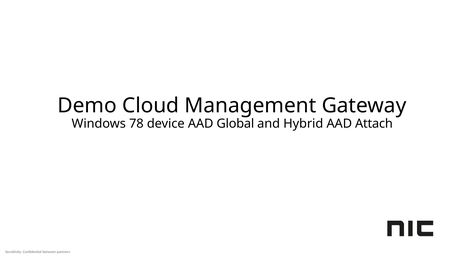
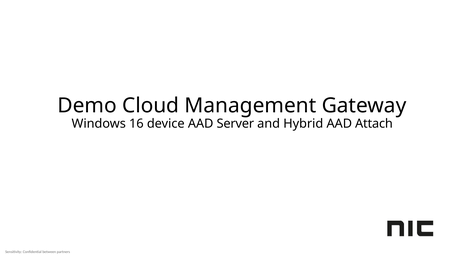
78: 78 -> 16 (136, 124)
Global: Global -> Server (235, 124)
